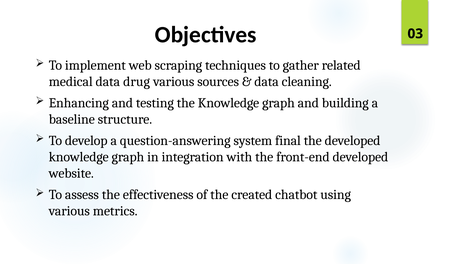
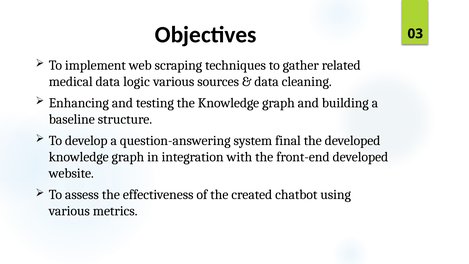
drug: drug -> logic (137, 82)
